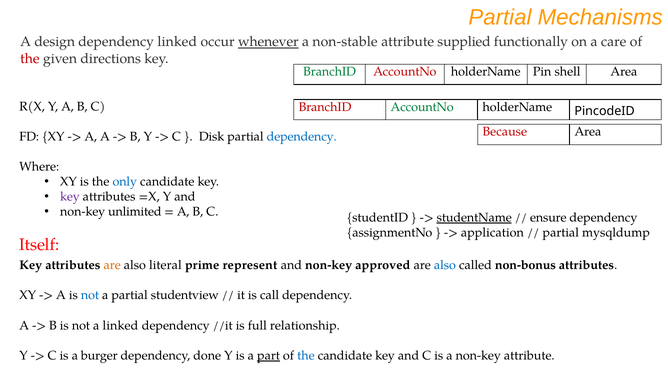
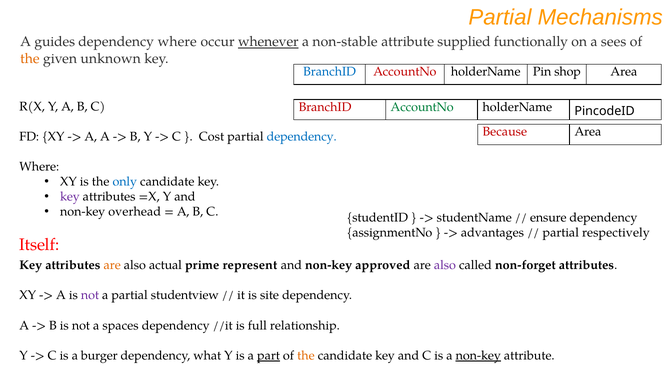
design: design -> guides (55, 42)
linked: linked -> where (177, 42)
care: care -> sees (614, 42)
the colour: red -> orange (30, 59)
directions: directions -> unknown (111, 59)
BranchID colour: green -> blue (330, 72)
shell: shell -> shop (568, 72)
Disk: Disk -> Cost (212, 137)
unlimited: unlimited -> overhead (135, 212)
studentName underline: present -> none (474, 218)
application: application -> advantages (492, 233)
mysqldump: mysqldump -> respectively (616, 233)
literal: literal -> actual (165, 265)
also colour: blue -> purple (445, 265)
non-bonus: non-bonus -> non-forget (525, 265)
not colour: blue -> purple (90, 295)
call: call -> site (269, 295)
a linked: linked -> spaces (121, 325)
done: done -> what (207, 355)
the colour: blue -> orange (306, 355)
non-key underline: none -> present (478, 355)
